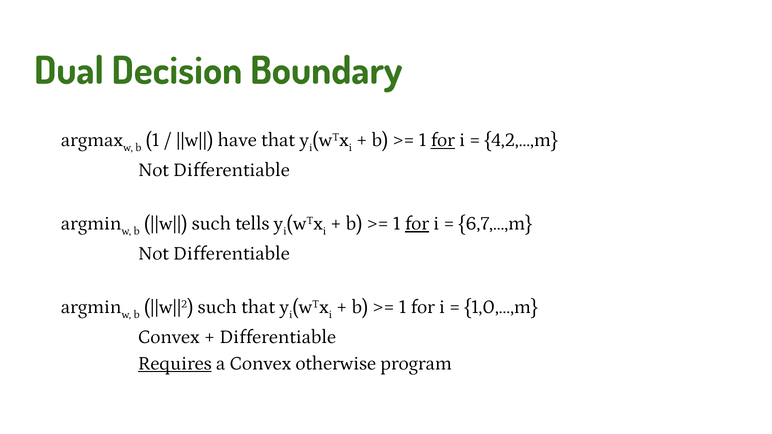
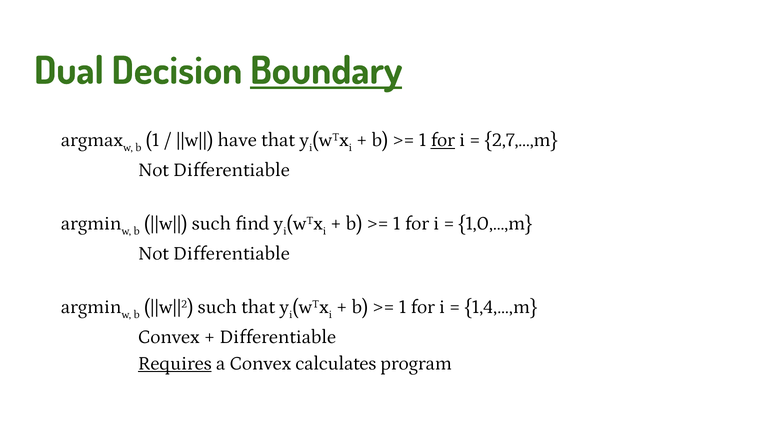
Boundary underline: none -> present (326, 71)
4,2,…,m: 4,2,…,m -> 2,7,…,m (521, 140)
tells: tells -> find (252, 224)
for underline: present -> none (417, 224)
6,7,…,m: 6,7,…,m -> 1,0,…,m (495, 224)
1,0,…,m: 1,0,…,m -> 1,4,…,m (501, 307)
otherwise: otherwise -> calculates (336, 364)
